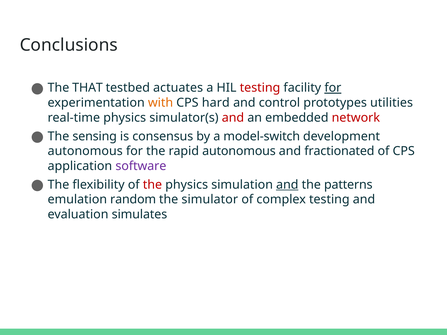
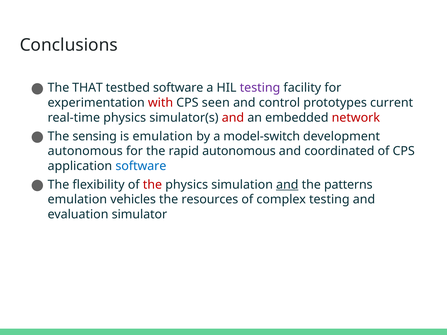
testbed actuates: actuates -> software (178, 88)
testing colour: red -> purple (260, 88)
for underline: present -> none (333, 88)
with colour: orange -> red (161, 103)
hard: hard -> seen (216, 103)
utilities: utilities -> current (392, 103)
is consensus: consensus -> emulation (163, 136)
fractionated: fractionated -> coordinated (339, 151)
software colour: purple -> blue (141, 166)
random: random -> vehicles (133, 200)
simulator: simulator -> resources (210, 200)
simulates: simulates -> simulator (139, 215)
